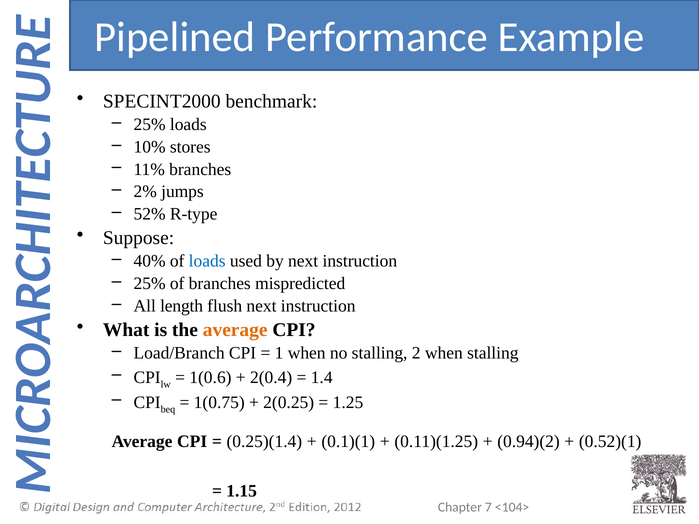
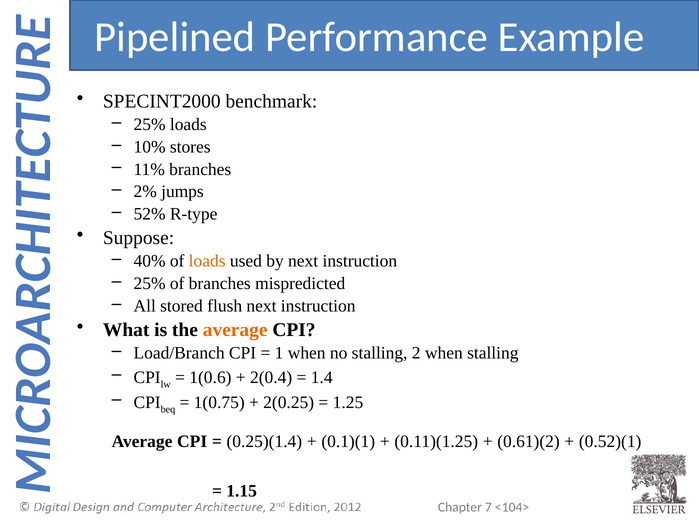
loads colour: blue -> orange (207, 261)
length: length -> stored (182, 306)
0.94)(2: 0.94)(2 -> 0.61)(2 (529, 442)
